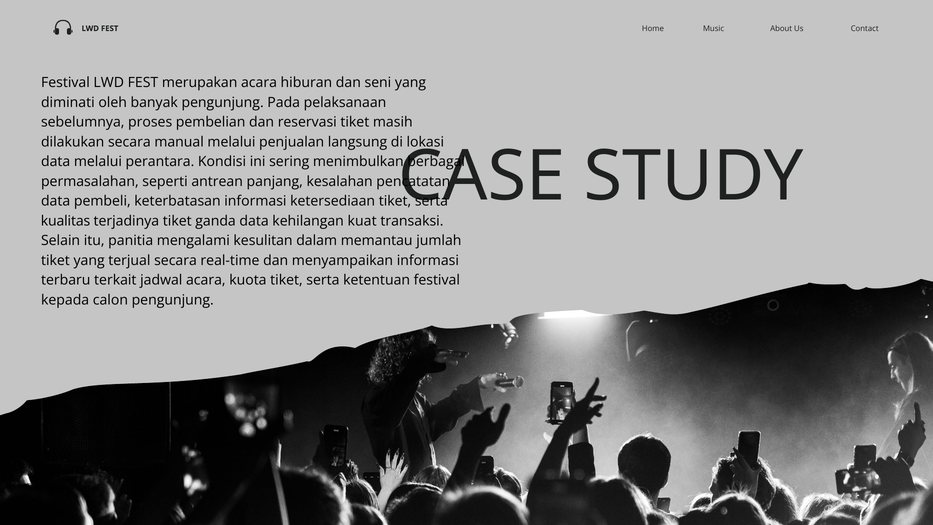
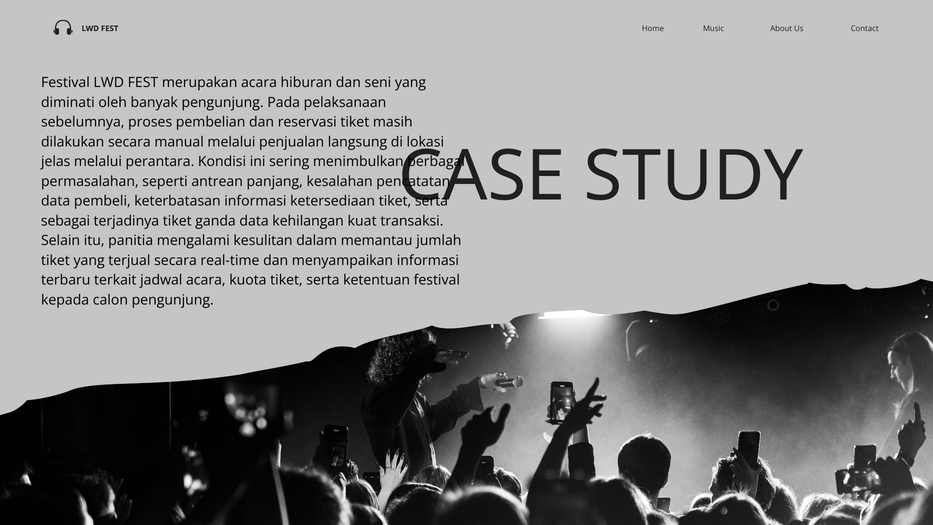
data: data -> jelas (56, 162)
kualitas: kualitas -> sebagai (66, 221)
